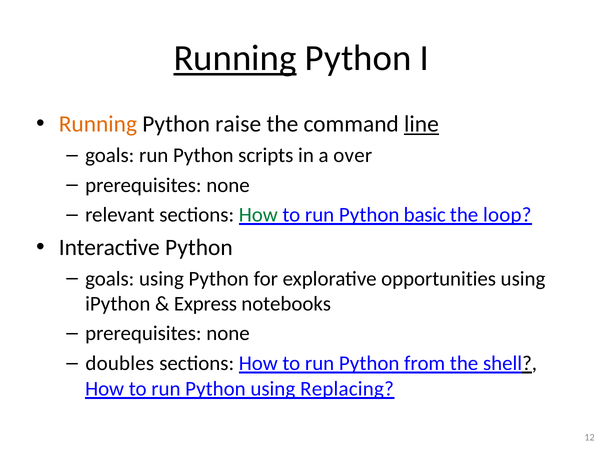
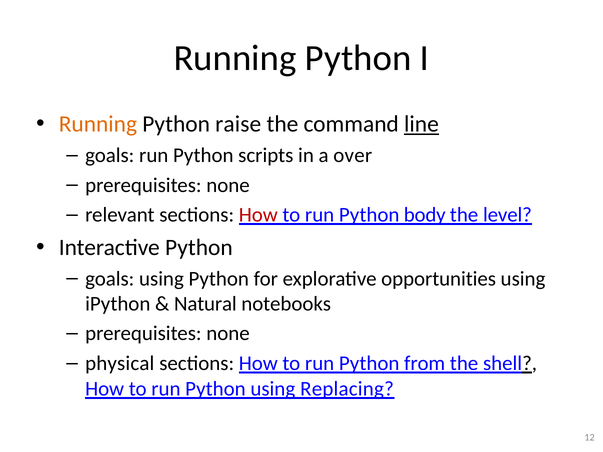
Running underline: present -> none (235, 58)
How colour: green -> red (258, 215)
basic: basic -> body (425, 215)
loop: loop -> level (507, 215)
Express: Express -> Natural (205, 304)
doubles: doubles -> physical (120, 364)
